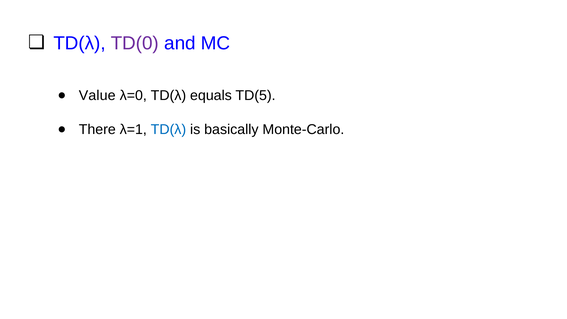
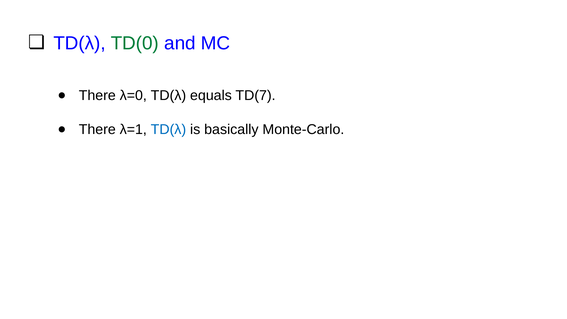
TD(0 colour: purple -> green (135, 43)
Value: Value -> There (97, 95)
TD(5: TD(5 -> TD(7 (256, 95)
